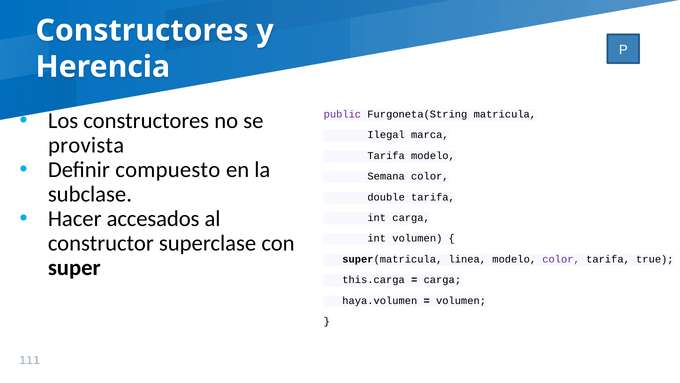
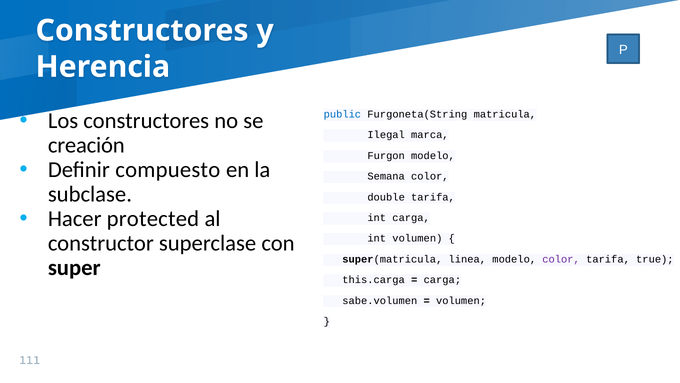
public colour: purple -> blue (342, 114)
provista: provista -> creación (86, 145)
Tarifa: Tarifa -> Furgon (386, 156)
accesados: accesados -> protected (153, 219)
haya.volumen: haya.volumen -> sabe.volumen (380, 300)
